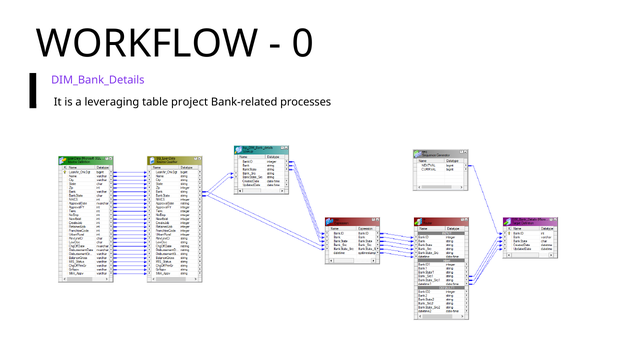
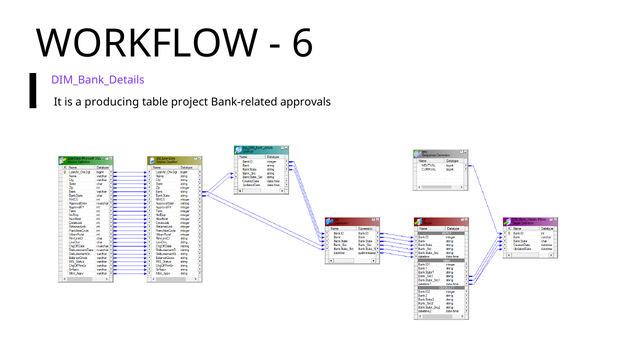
0: 0 -> 6 (303, 44)
leveraging: leveraging -> producing (112, 102)
processes: processes -> approvals (306, 102)
